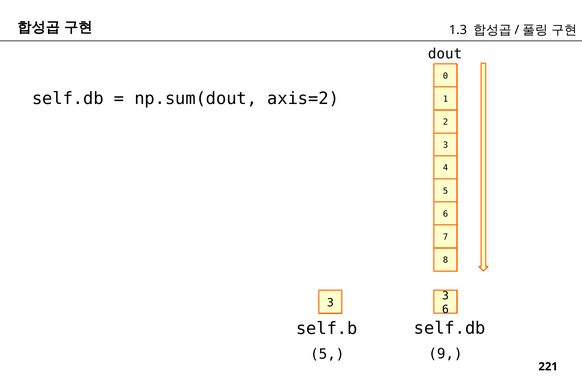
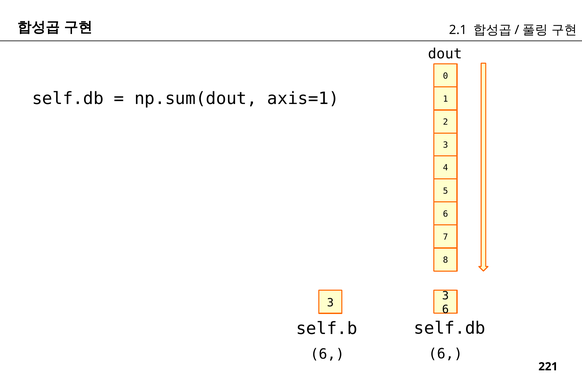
1.3: 1.3 -> 2.1 (458, 30)
axis=2: axis=2 -> axis=1 (303, 99)
9: 9 -> 6 (445, 354)
5: 5 -> 6 (327, 354)
